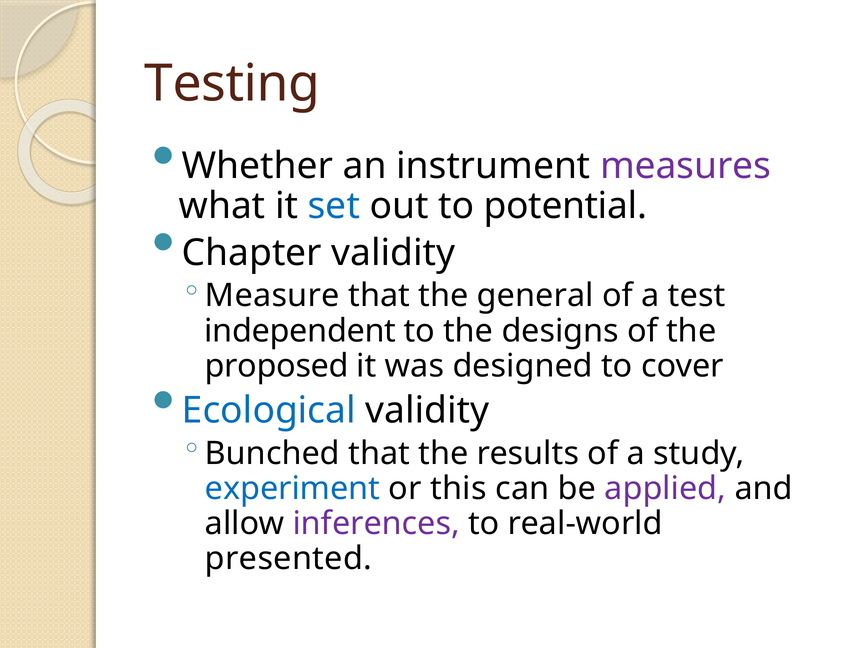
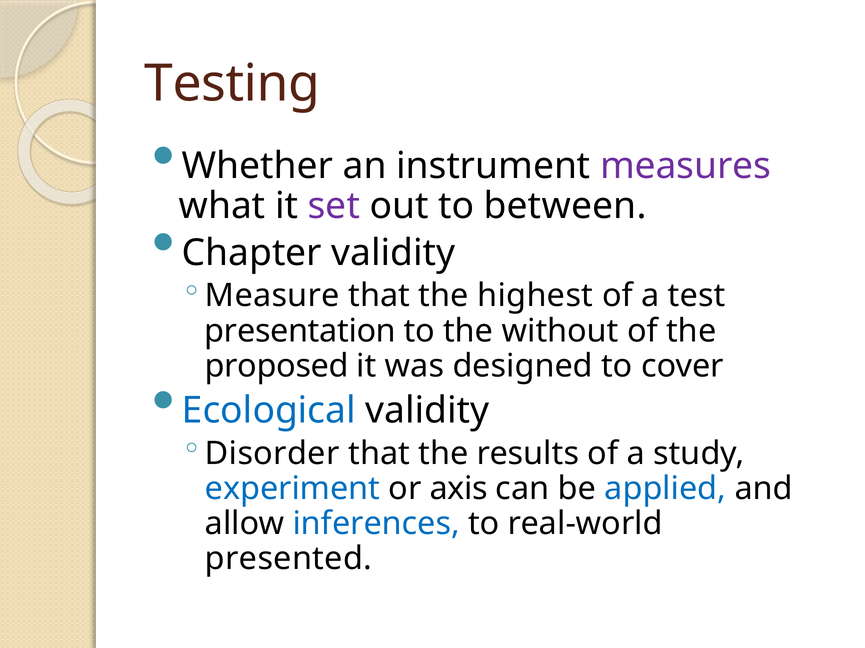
set colour: blue -> purple (334, 206)
potential: potential -> between (565, 206)
general: general -> highest (535, 296)
independent: independent -> presentation (300, 331)
designs: designs -> without (560, 331)
Bunched: Bunched -> Disorder (272, 454)
this: this -> axis (459, 489)
applied colour: purple -> blue (665, 489)
inferences colour: purple -> blue (376, 524)
